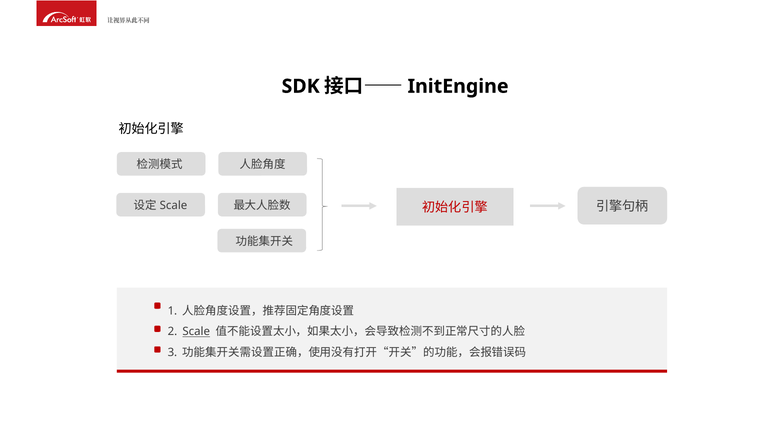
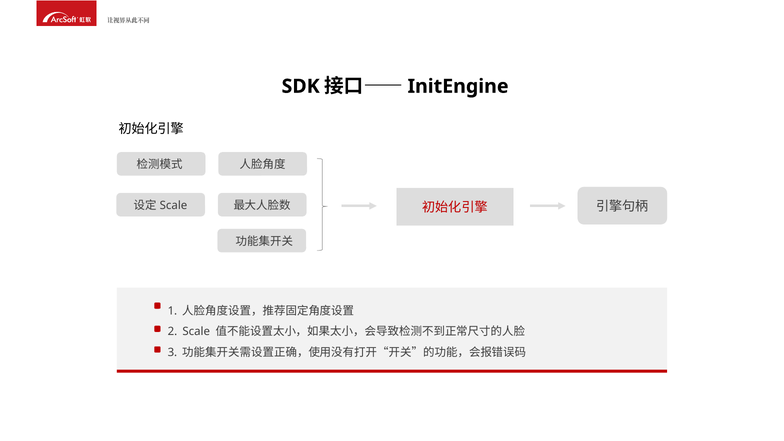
Scale underline: present -> none (196, 332)
